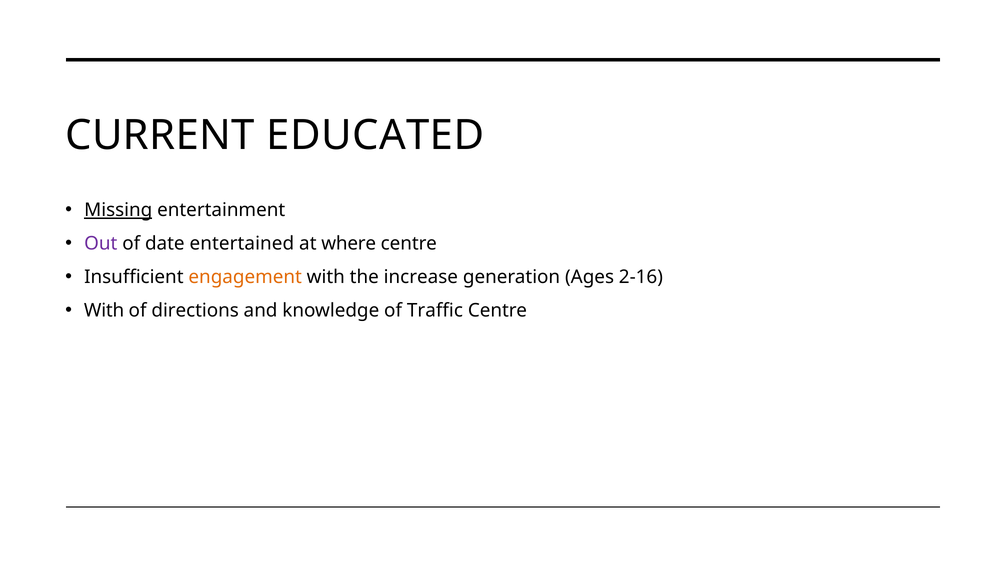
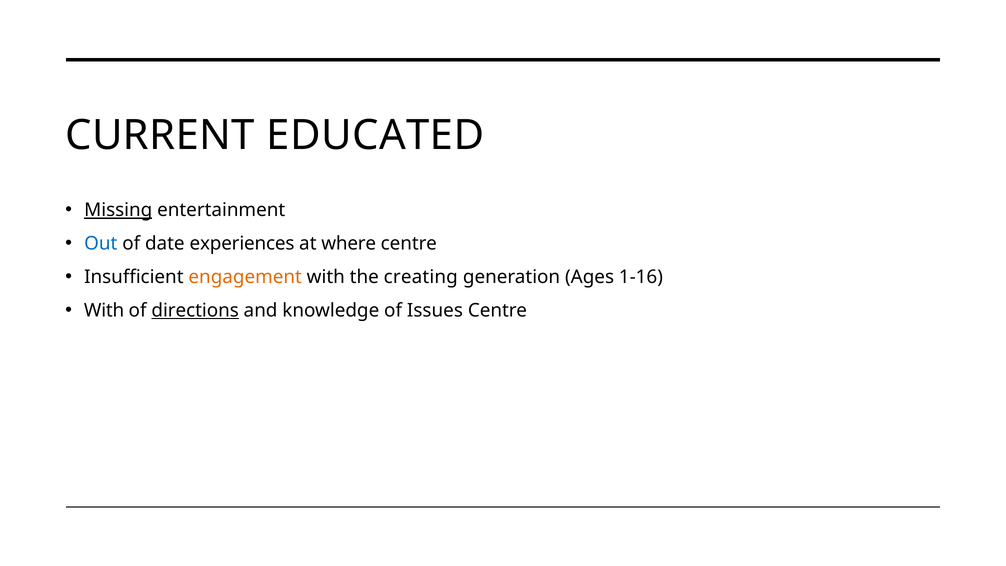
Out colour: purple -> blue (101, 244)
entertained: entertained -> experiences (242, 244)
increase: increase -> creating (421, 277)
2-16: 2-16 -> 1-16 (641, 277)
directions underline: none -> present (195, 310)
Traffic: Traffic -> Issues (435, 310)
